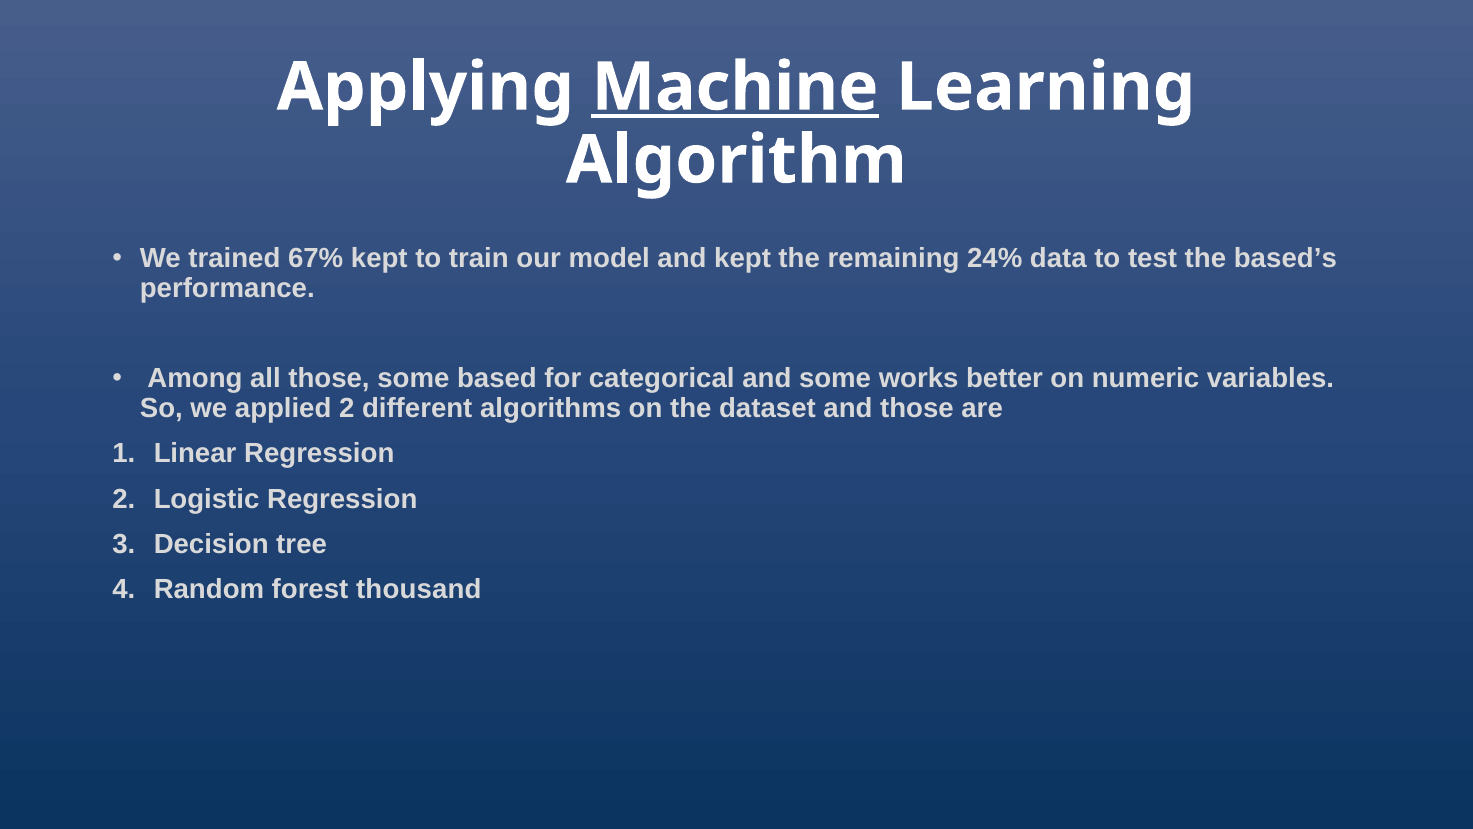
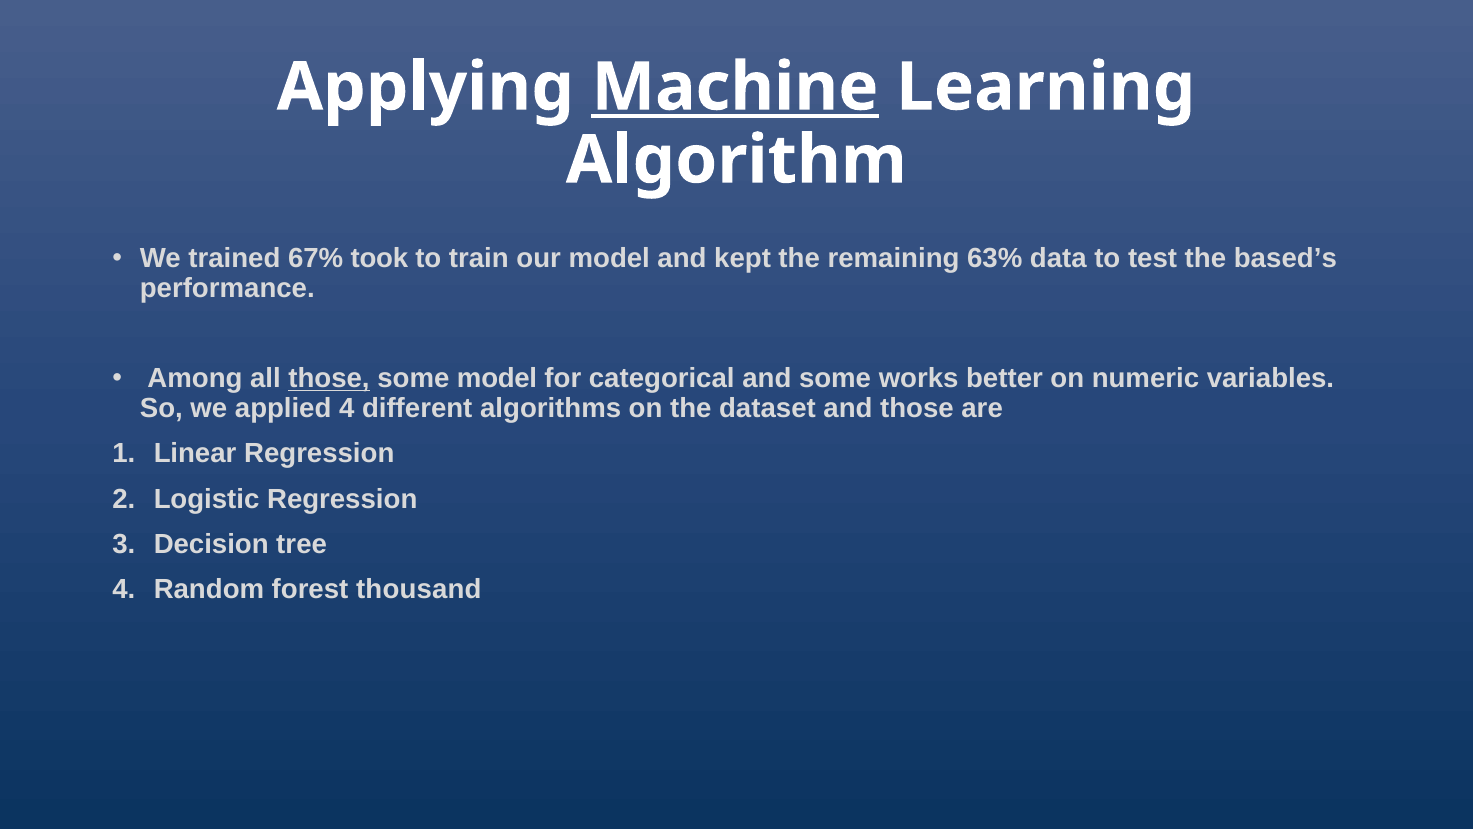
67% kept: kept -> took (379, 258)
24%: 24% -> 63% (995, 258)
those underline: none -> present (329, 379)
some based: based -> model (497, 379)
applied 2: 2 -> 4 (347, 408)
